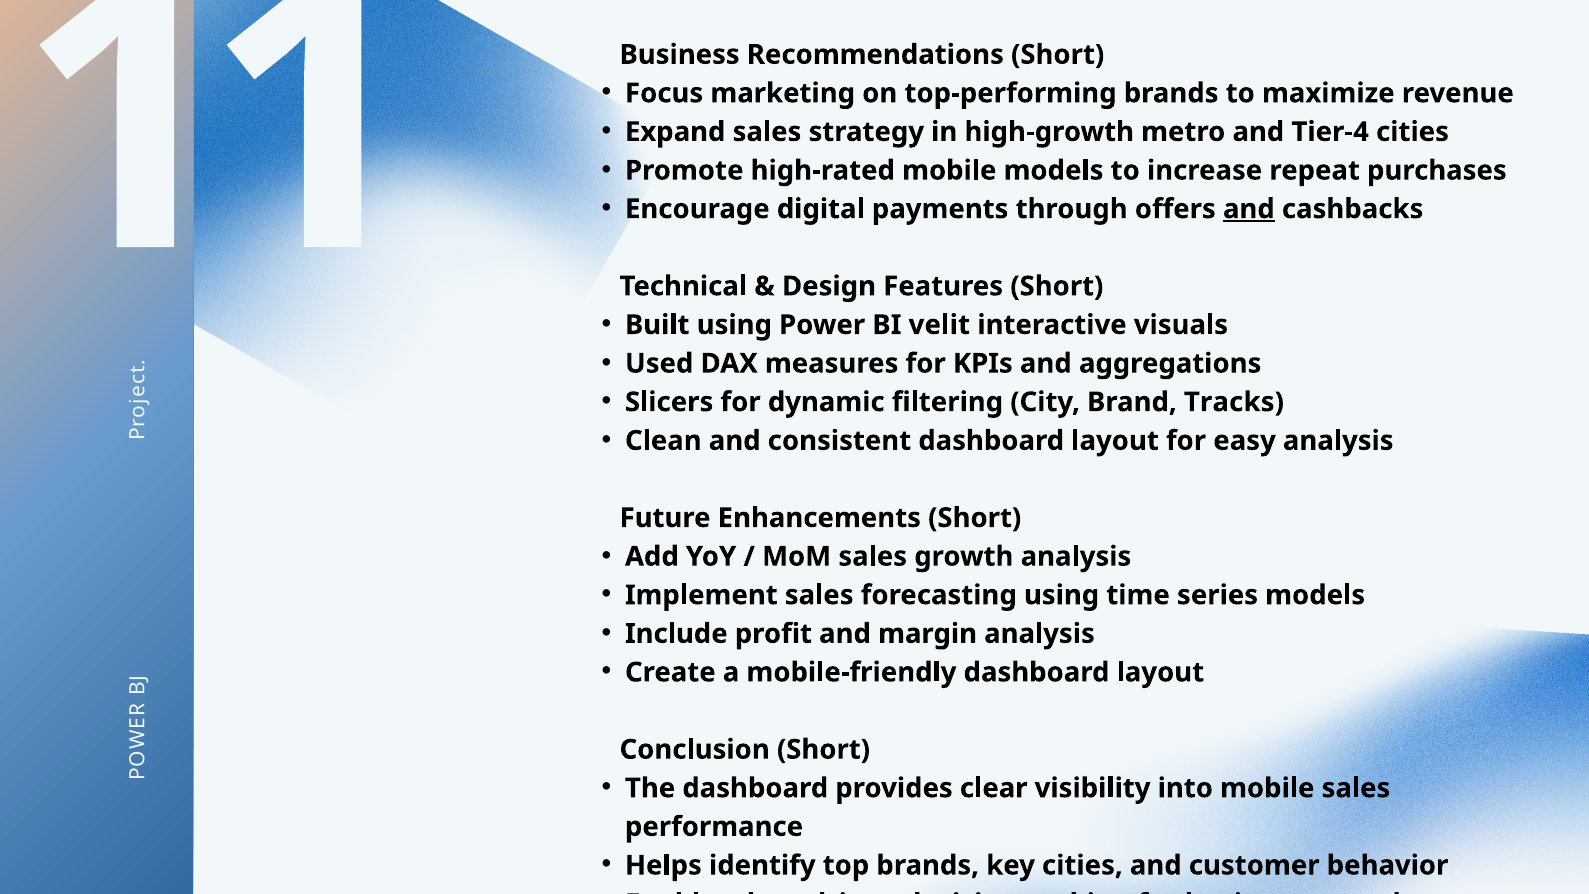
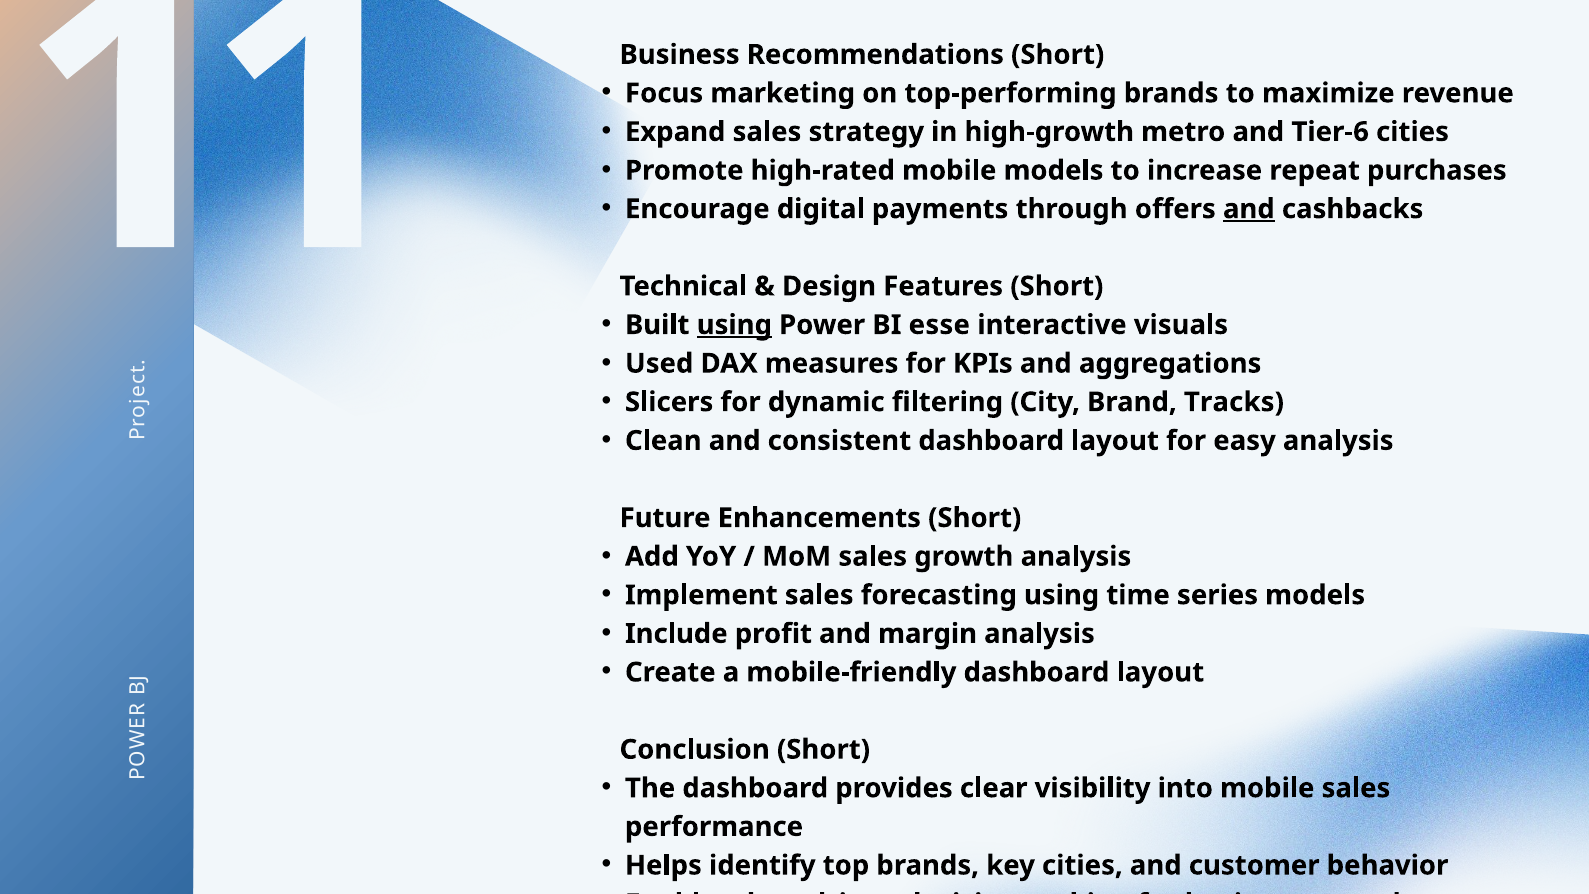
Tier-4: Tier-4 -> Tier-6 (1330, 132)
using underline: none -> present (734, 325)
velit: velit -> esse (939, 325)
